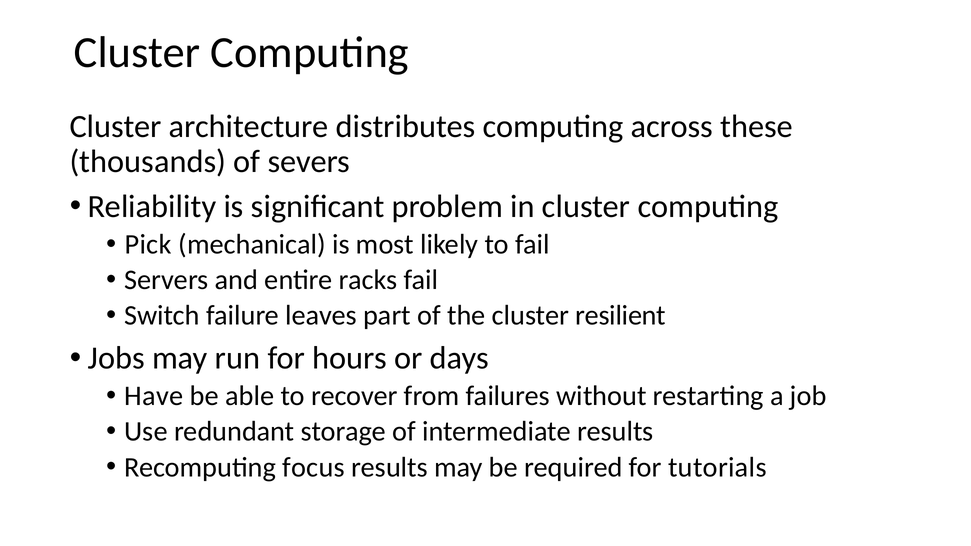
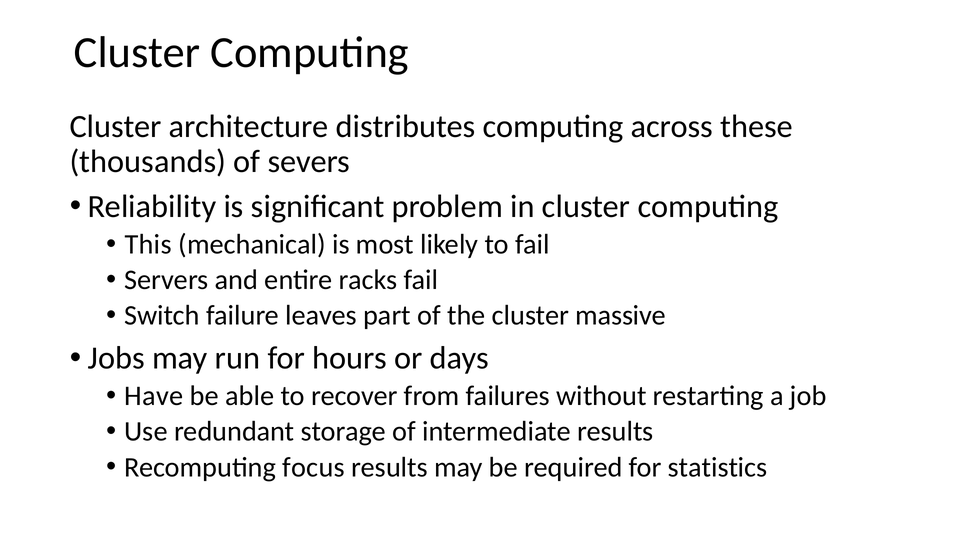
Pick: Pick -> This (148, 244)
resilient: resilient -> massive (621, 315)
tutorials: tutorials -> statistics (718, 467)
